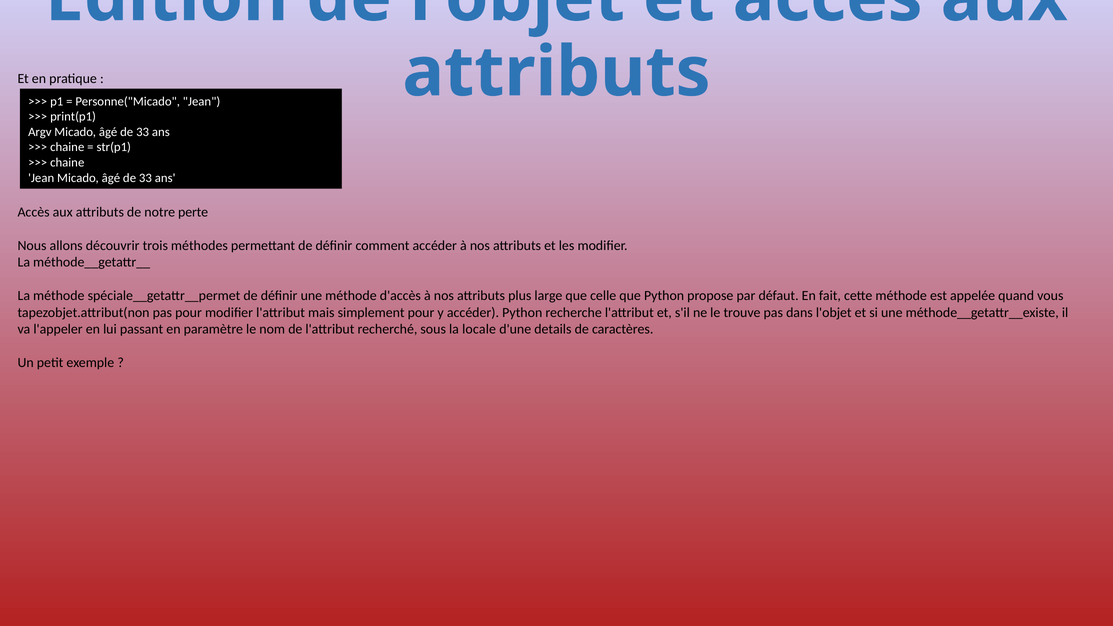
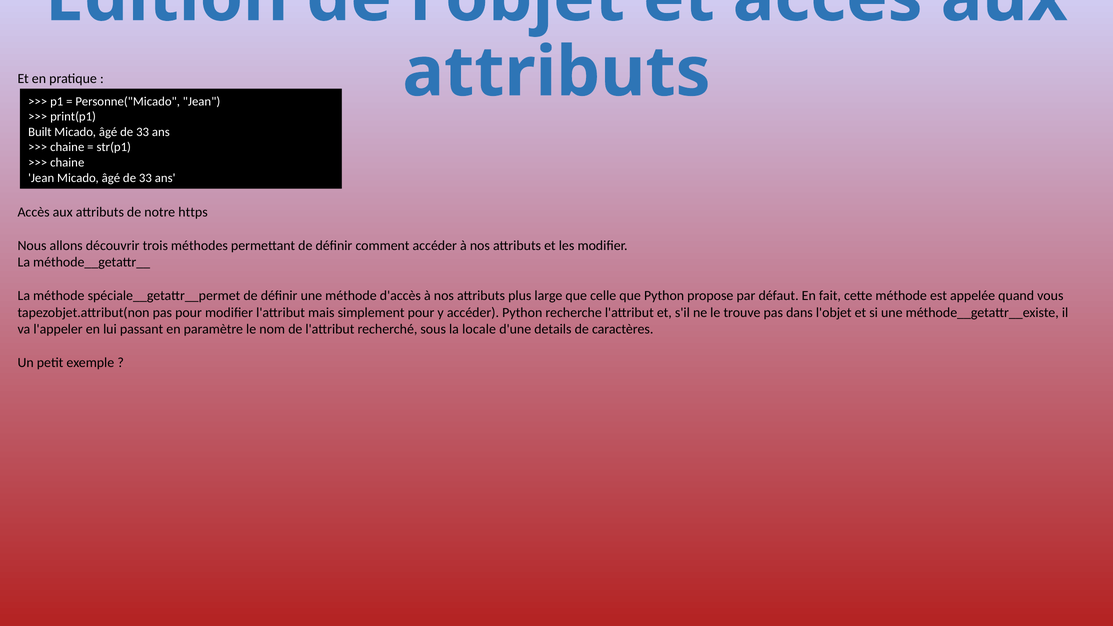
Argv: Argv -> Built (40, 132)
perte: perte -> https (193, 212)
